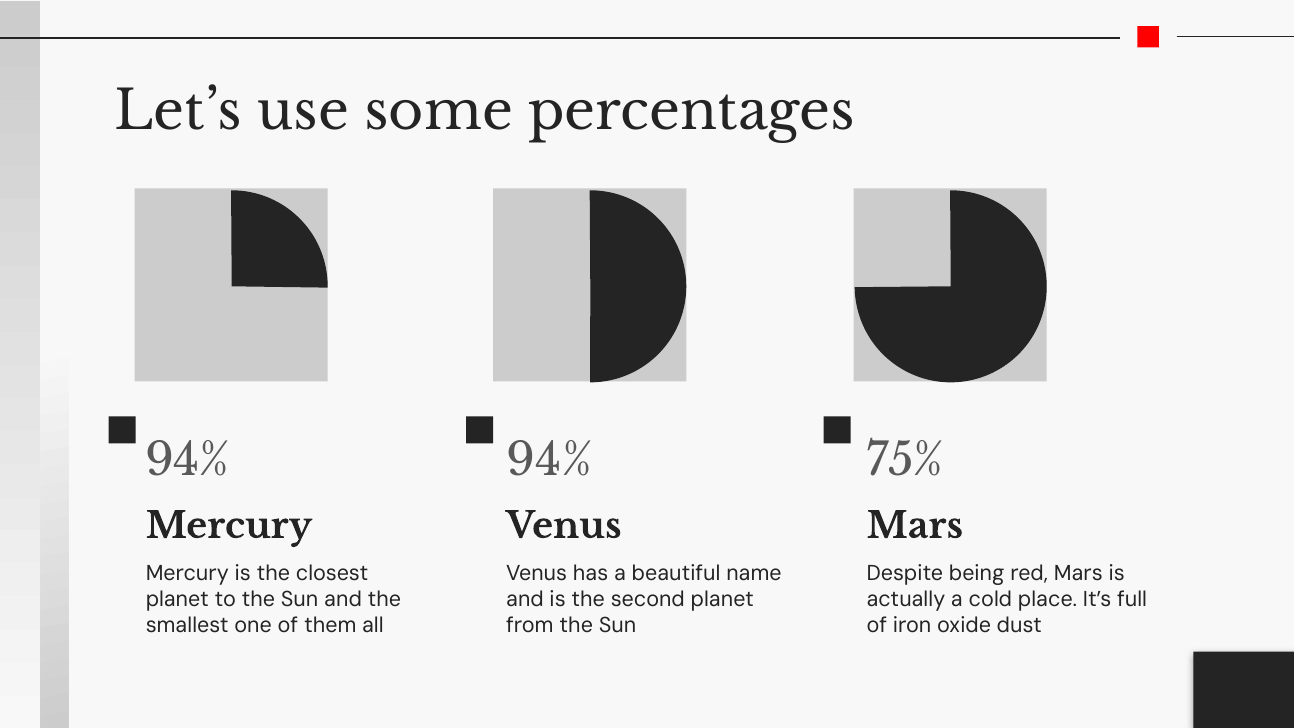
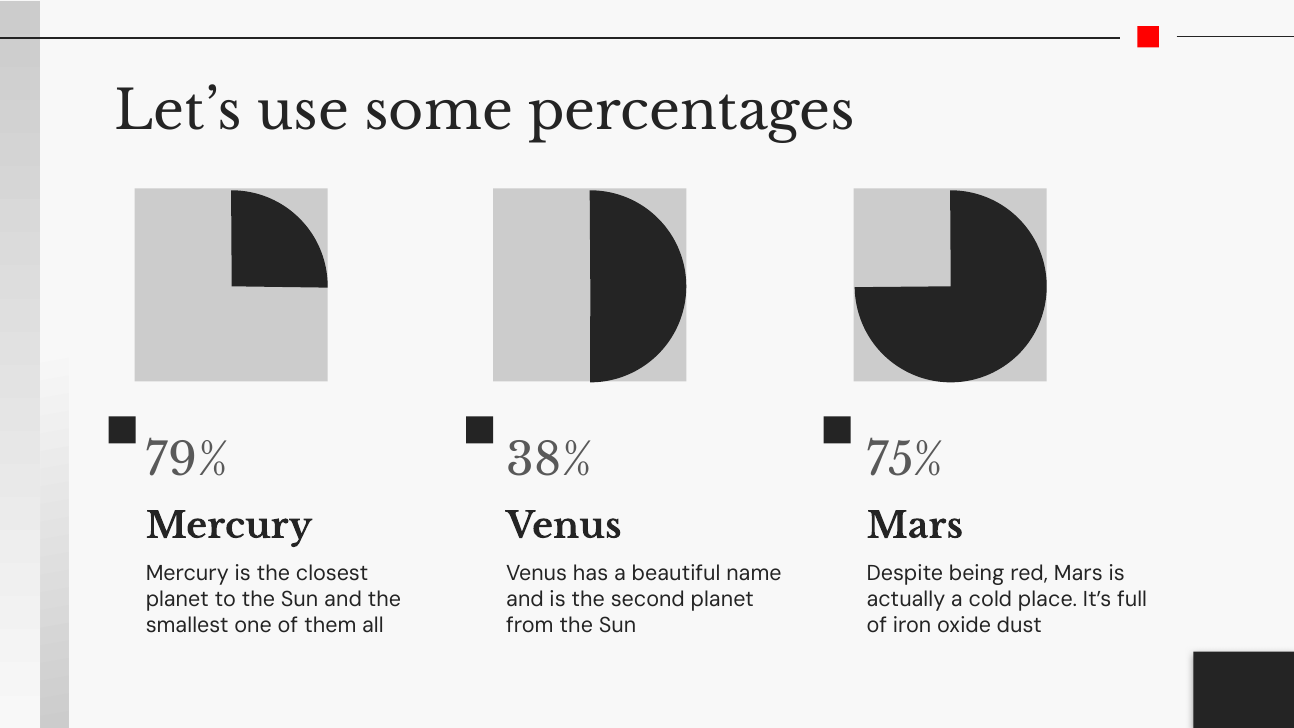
94%: 94% -> 79% (187, 461)
94%: 94% -> 38% (550, 461)
